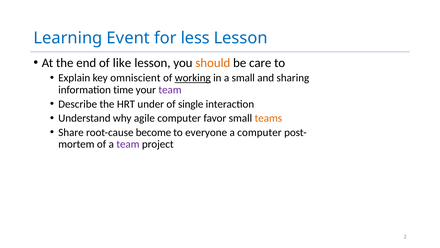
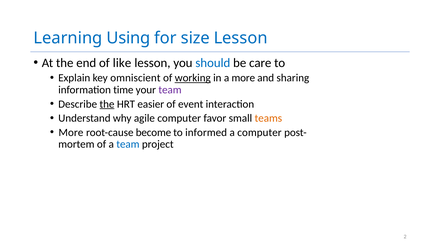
Event: Event -> Using (128, 38)
less: less -> size (195, 38)
should colour: orange -> blue (213, 63)
a small: small -> more (243, 78)
the underline: none -> present (107, 104)
under: under -> easier (151, 104)
single: single -> event (191, 104)
Share: Share -> More (71, 132)
everyone: everyone -> informed (206, 132)
team colour: purple -> blue (128, 144)
